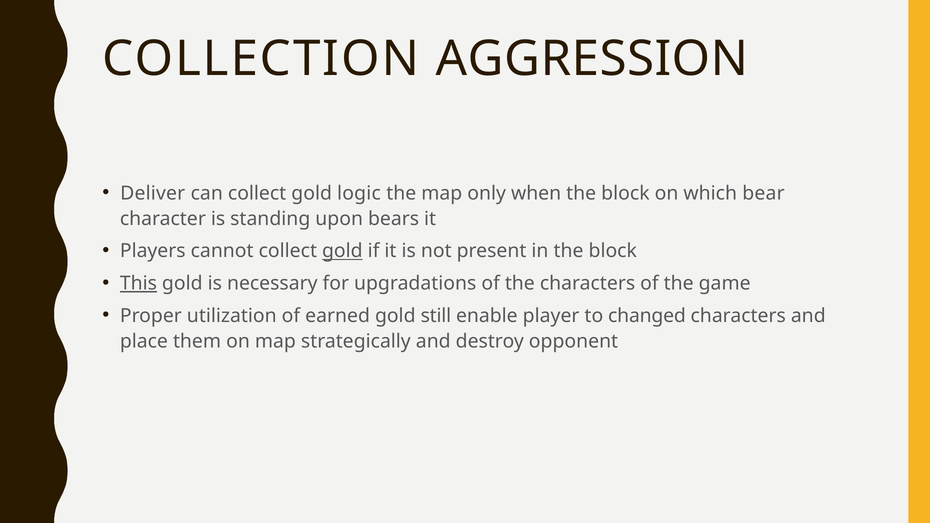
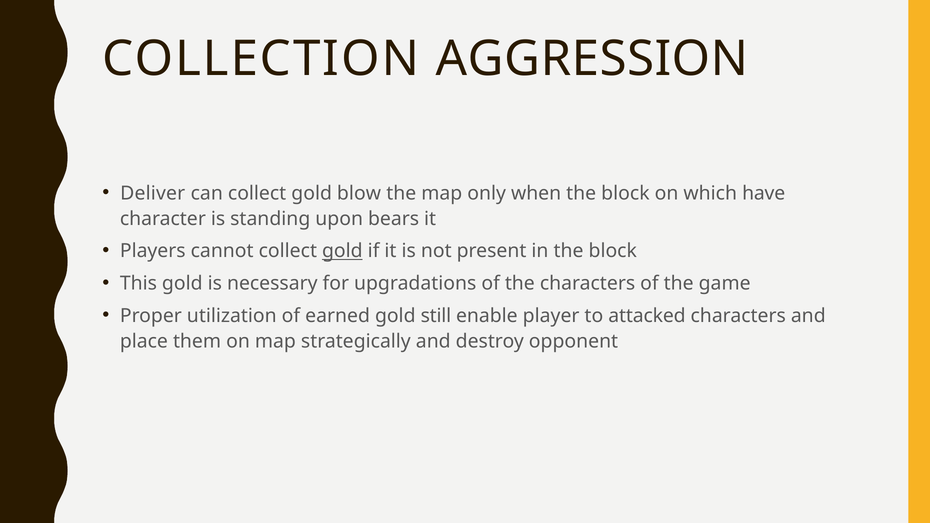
logic: logic -> blow (359, 193)
bear: bear -> have (764, 193)
This underline: present -> none (138, 283)
changed: changed -> attacked (647, 316)
